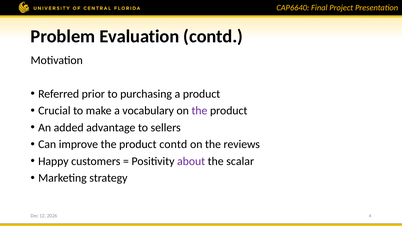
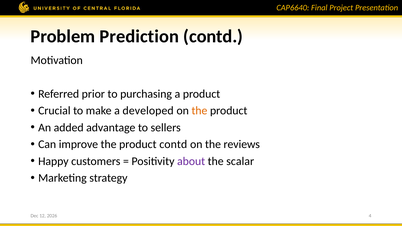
Evaluation: Evaluation -> Prediction (139, 36)
vocabulary: vocabulary -> developed (148, 111)
the colour: purple -> orange (199, 111)
